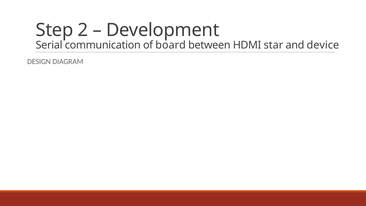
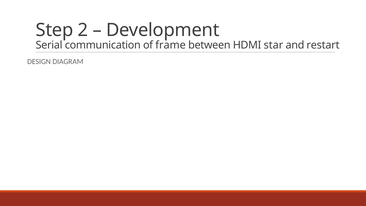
board: board -> frame (171, 45)
device: device -> restart (323, 45)
